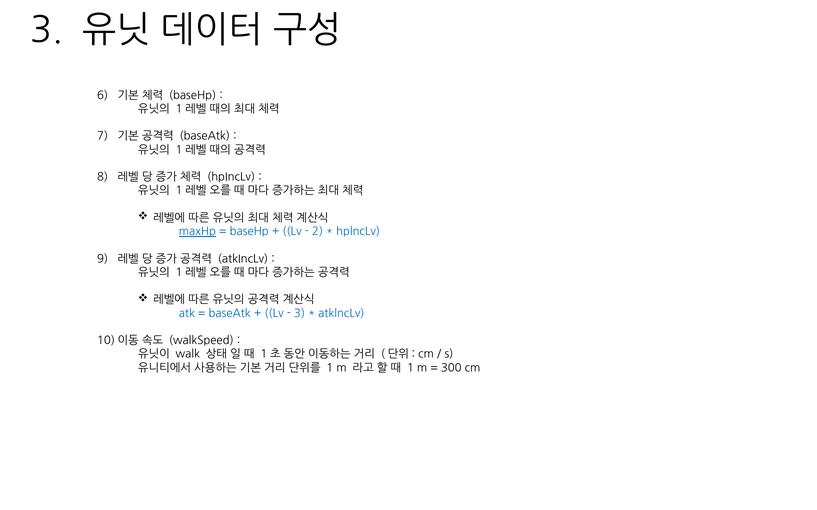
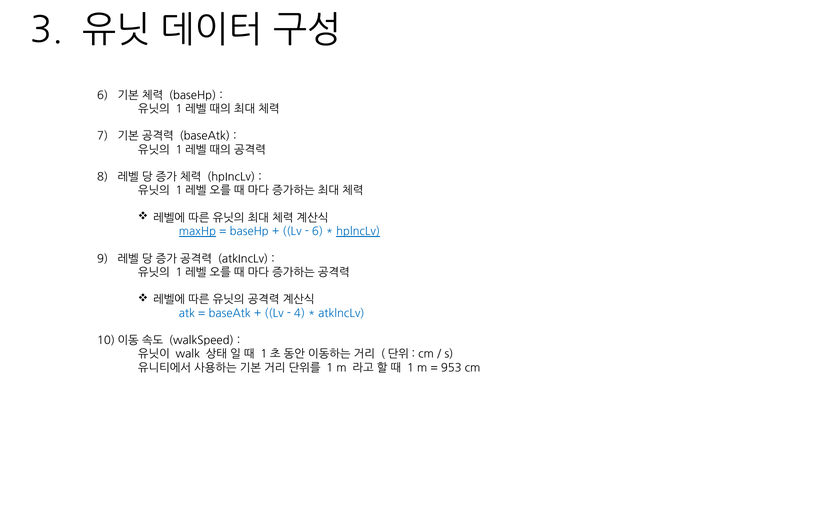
2: 2 -> 6 (317, 232)
hplncLv underline: none -> present (358, 232)
3: 3 -> 4 (300, 314)
300: 300 -> 953 (451, 368)
